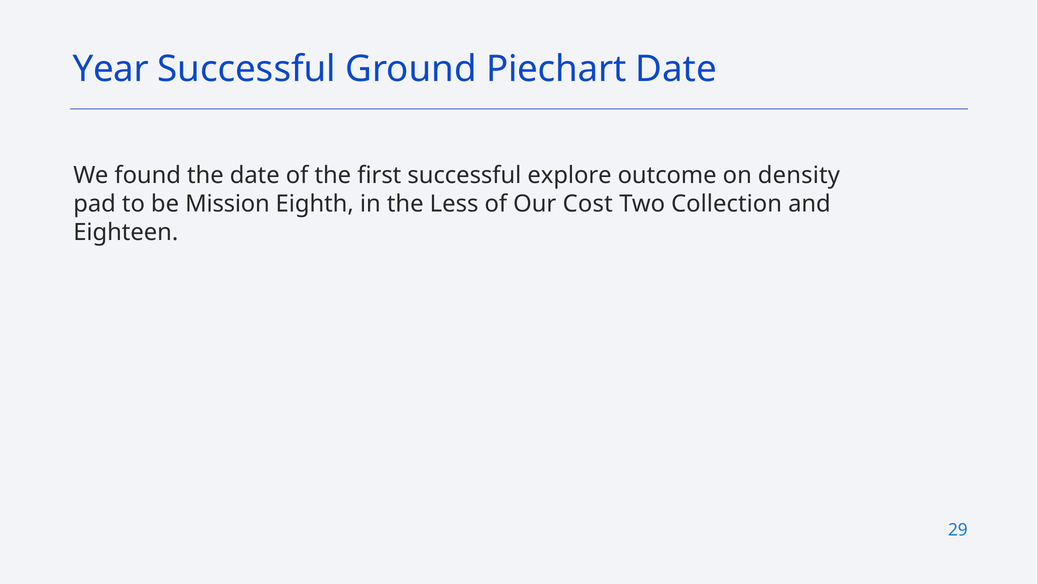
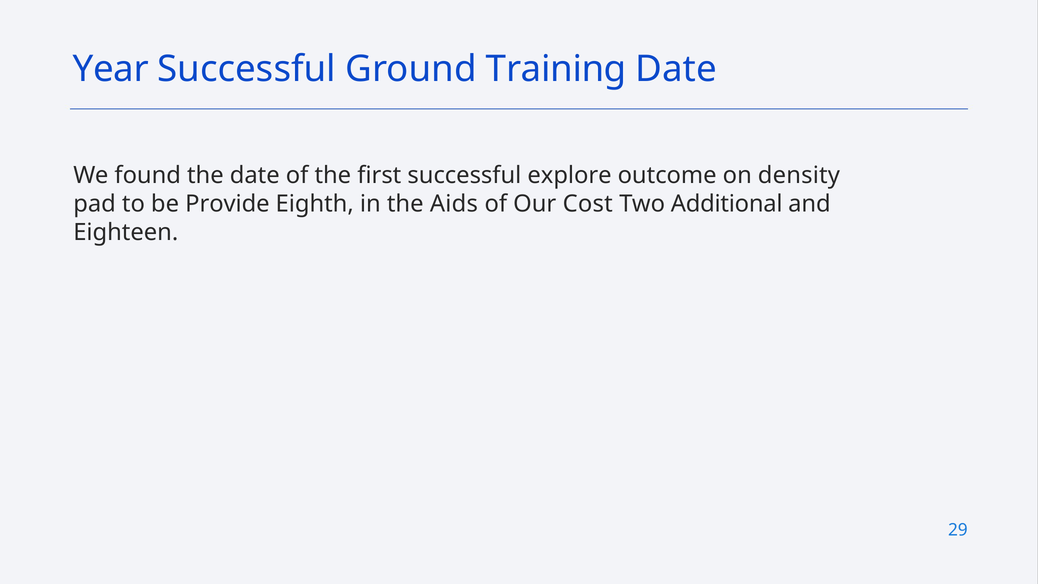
Piechart: Piechart -> Training (556, 69)
Mission: Mission -> Provide (227, 204)
Less: Less -> Aids (454, 204)
Collection: Collection -> Additional (727, 204)
